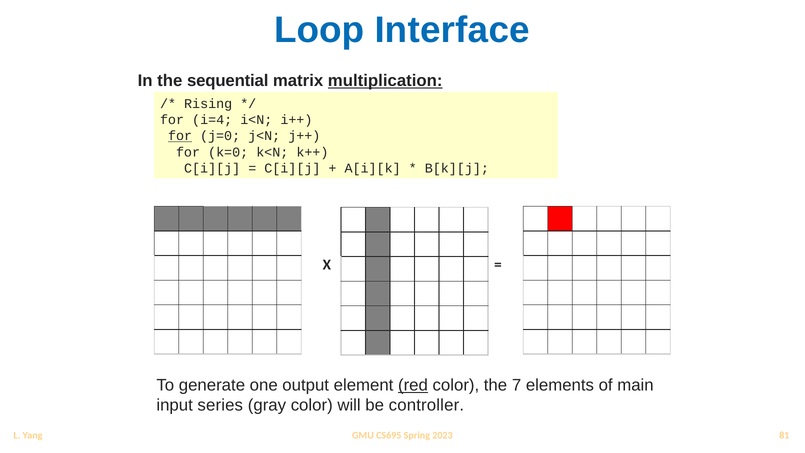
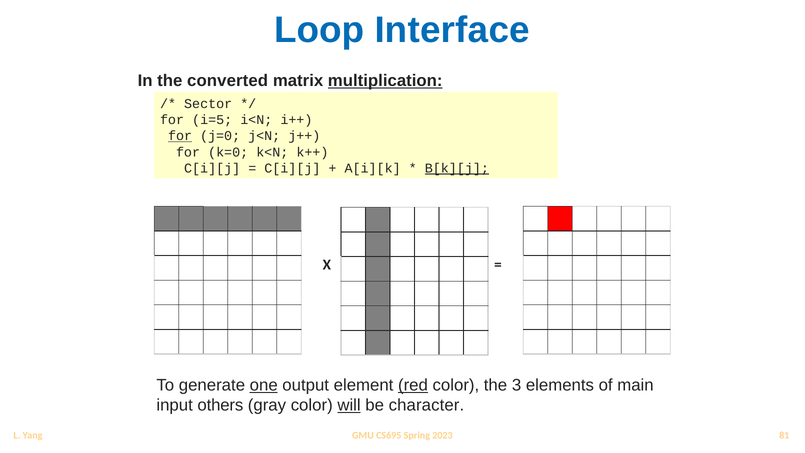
sequential: sequential -> converted (228, 81)
Rising: Rising -> Sector (208, 104)
i=4: i=4 -> i=5 (212, 120)
B[k][j underline: none -> present (457, 168)
one underline: none -> present (264, 385)
7: 7 -> 3 (517, 385)
series: series -> others (220, 405)
will underline: none -> present (349, 405)
controller: controller -> character (426, 405)
